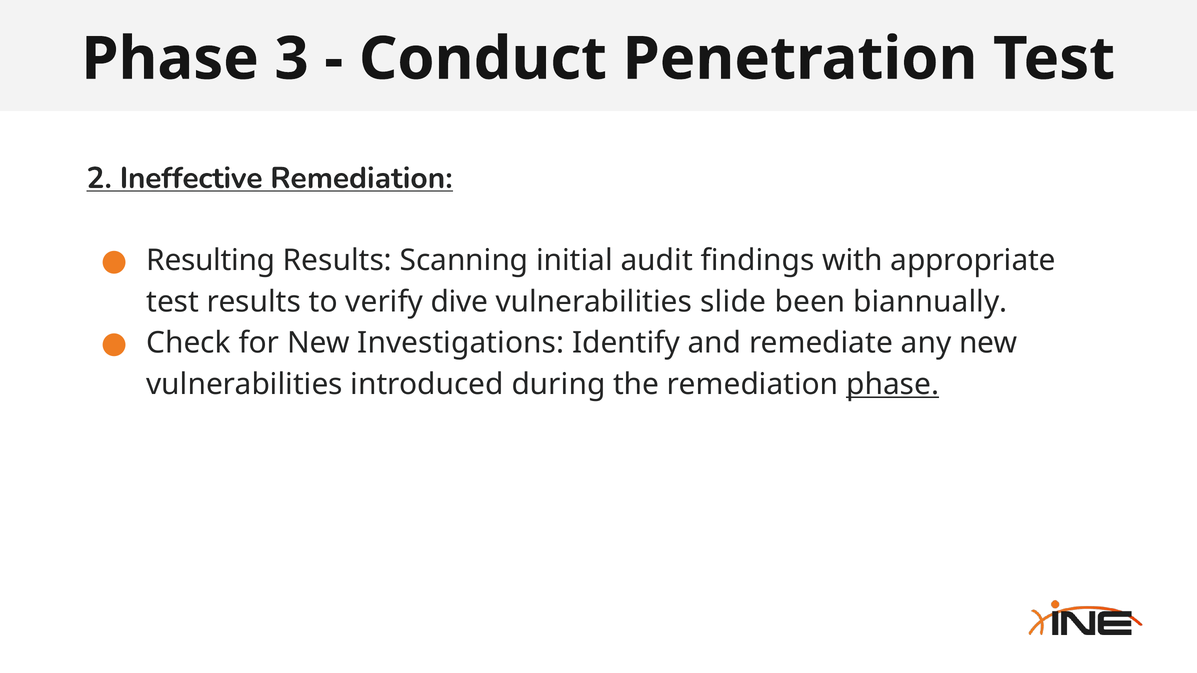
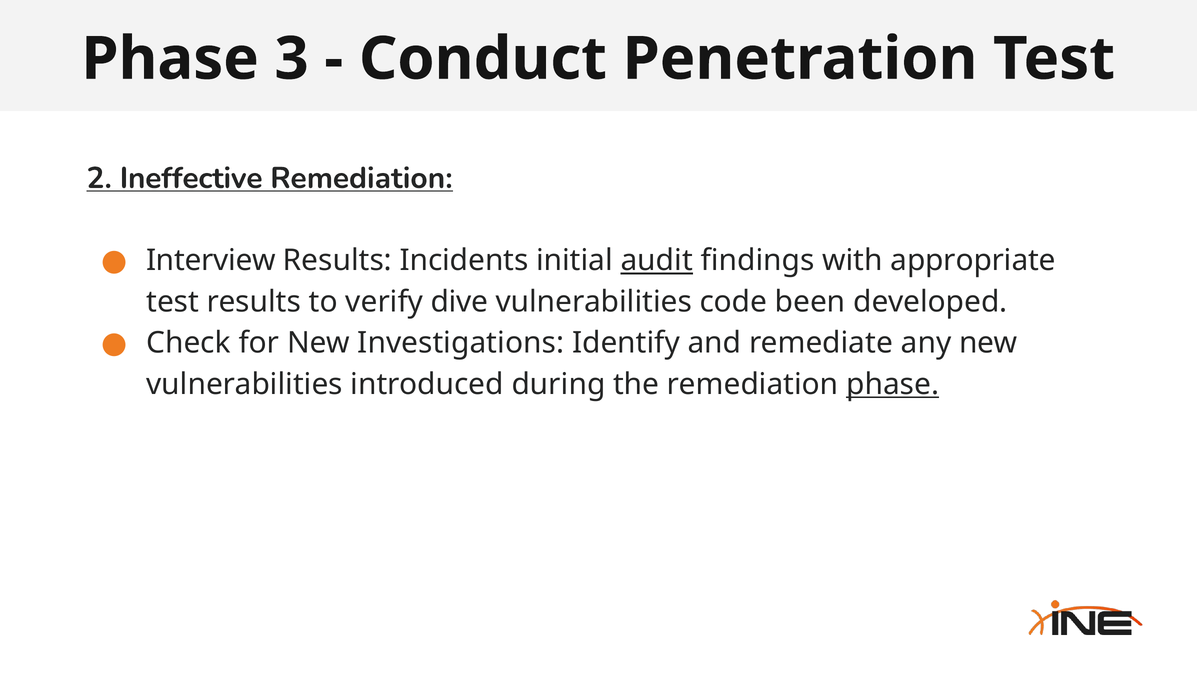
Resulting: Resulting -> Interview (211, 261)
Scanning: Scanning -> Incidents (464, 261)
audit underline: none -> present (657, 261)
slide: slide -> code (733, 302)
biannually: biannually -> developed (930, 302)
